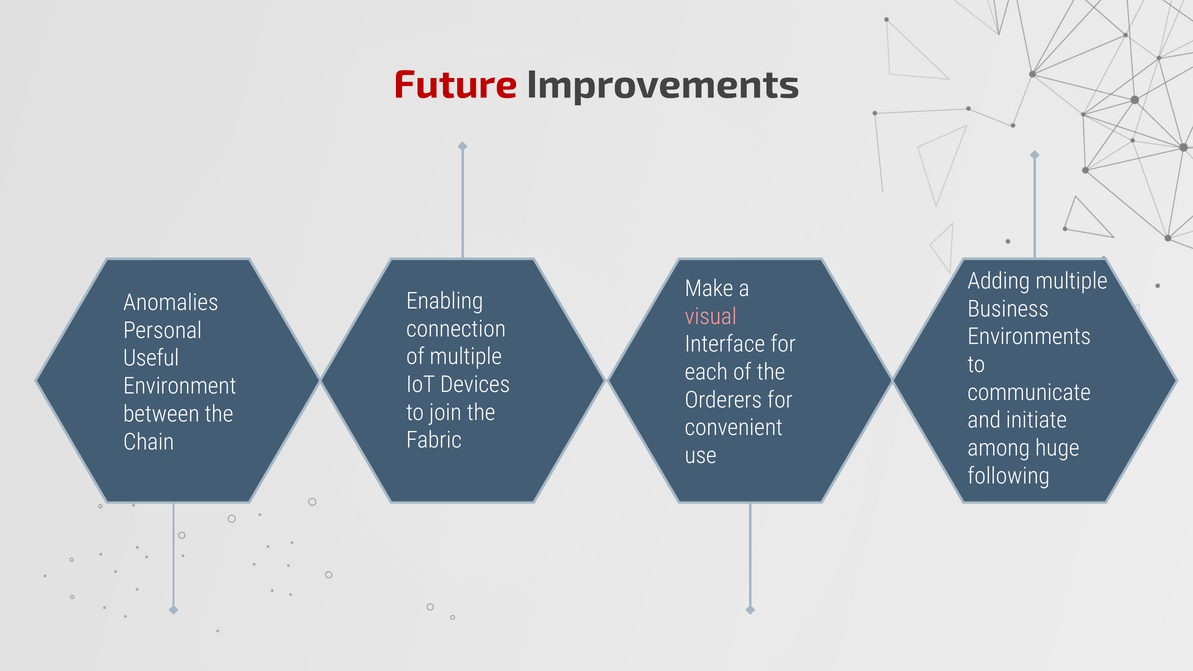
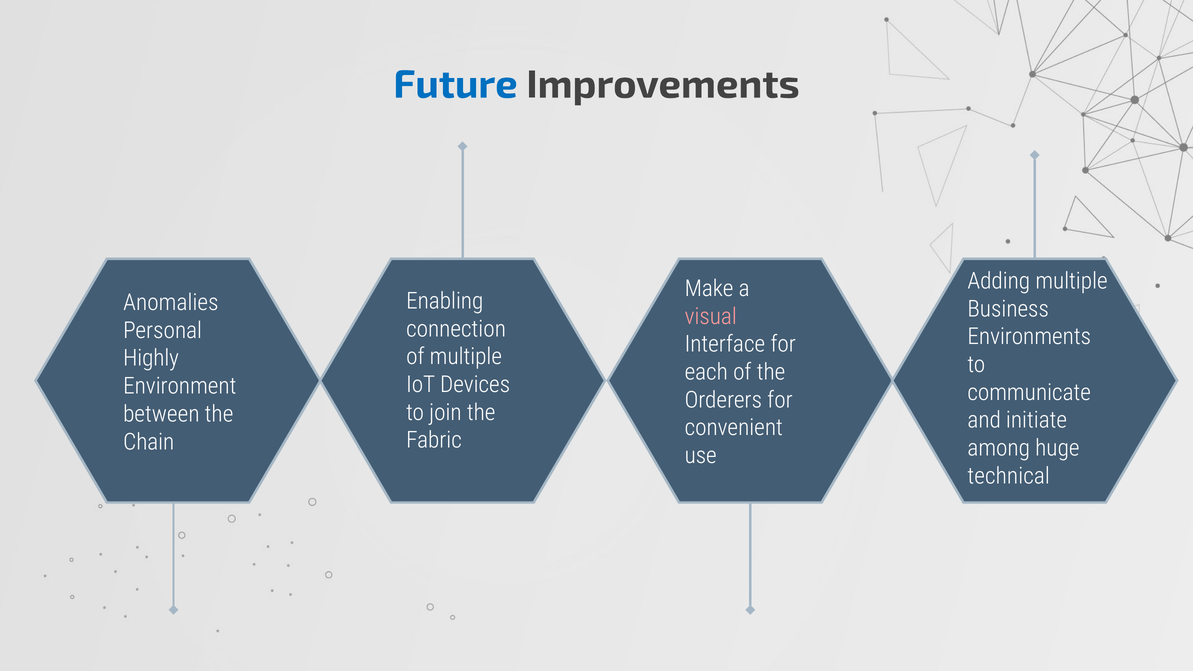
Future colour: red -> blue (455, 85)
Useful: Useful -> Highly (151, 358)
following: following -> technical (1009, 476)
